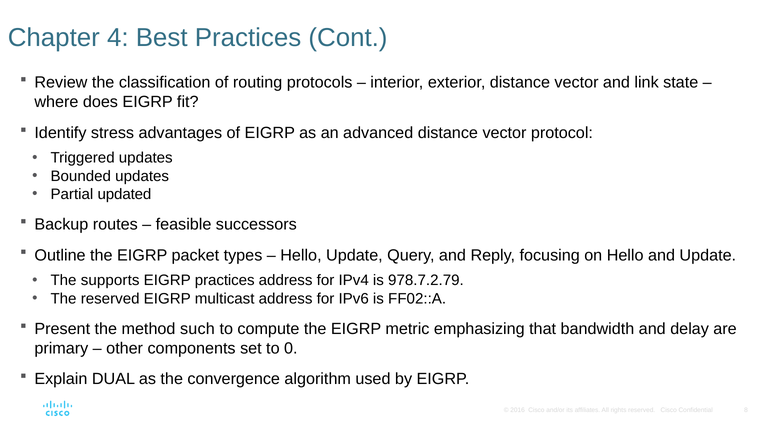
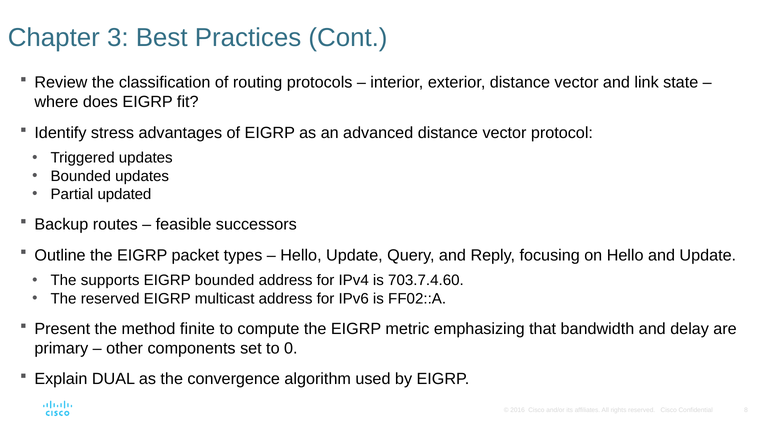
4: 4 -> 3 (118, 37)
EIGRP practices: practices -> bounded (225, 280)
978.7.2.79: 978.7.2.79 -> 703.7.4.60 (426, 280)
such: such -> finite (197, 329)
